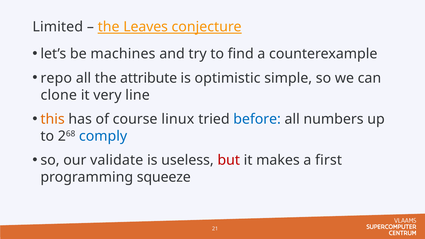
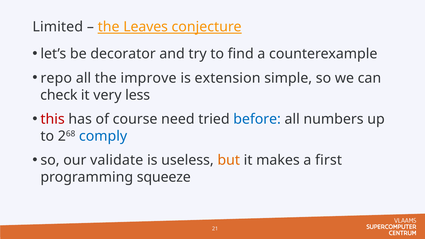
machines: machines -> decorator (123, 54)
attribute: attribute -> improve (148, 78)
optimistic: optimistic -> extension (228, 78)
clone: clone -> check (59, 95)
line: line -> less (138, 95)
this colour: orange -> red (53, 119)
linux: linux -> need (178, 119)
but colour: red -> orange (229, 160)
